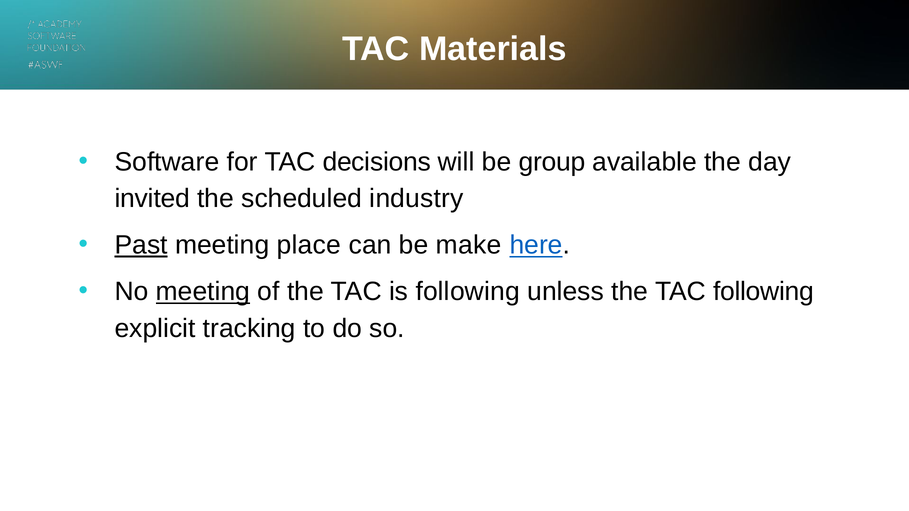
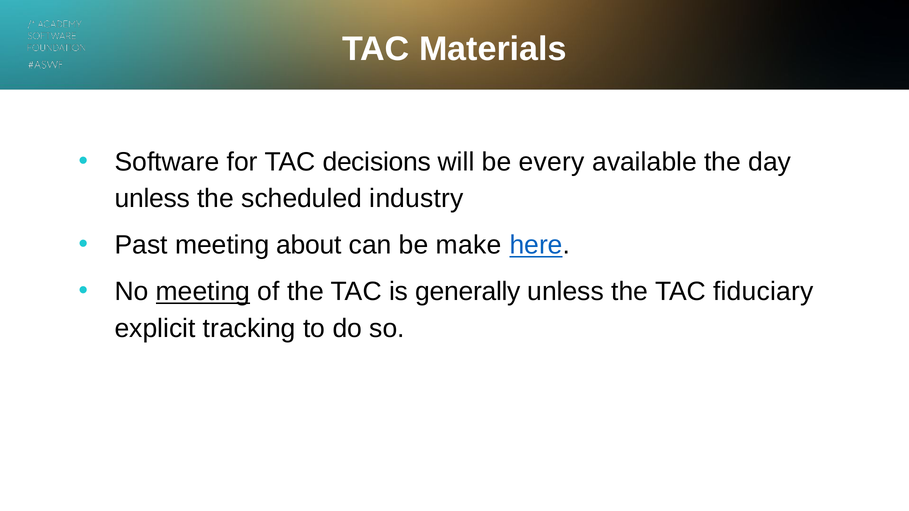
group: group -> every (552, 162)
invited: invited -> unless (152, 199)
Past underline: present -> none (141, 245)
place: place -> about (309, 245)
is following: following -> generally (468, 292)
TAC following: following -> fiduciary (763, 292)
